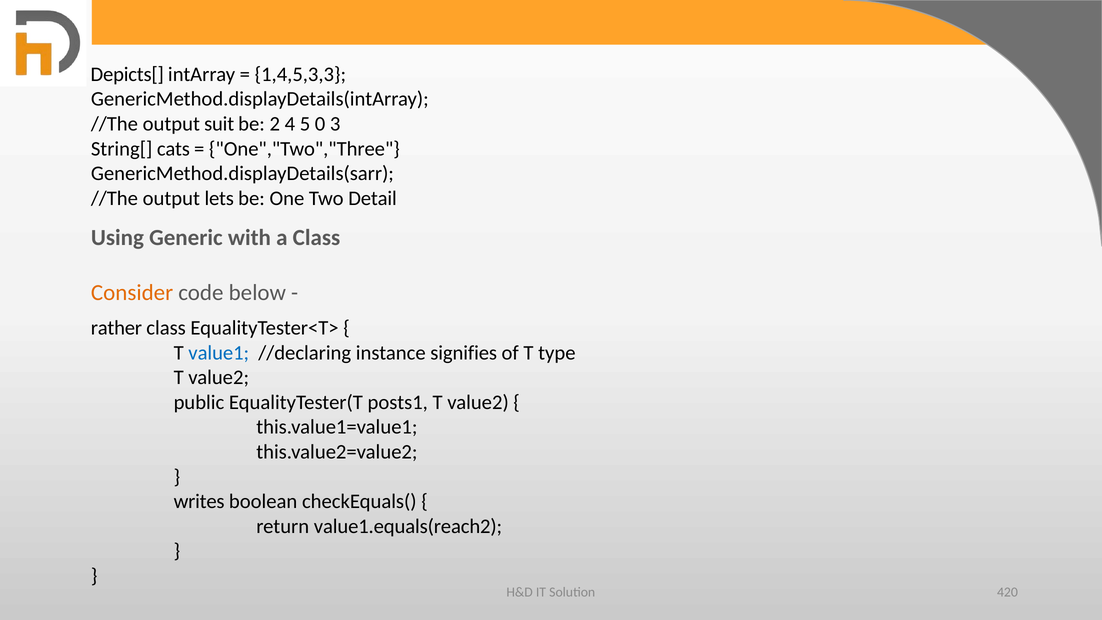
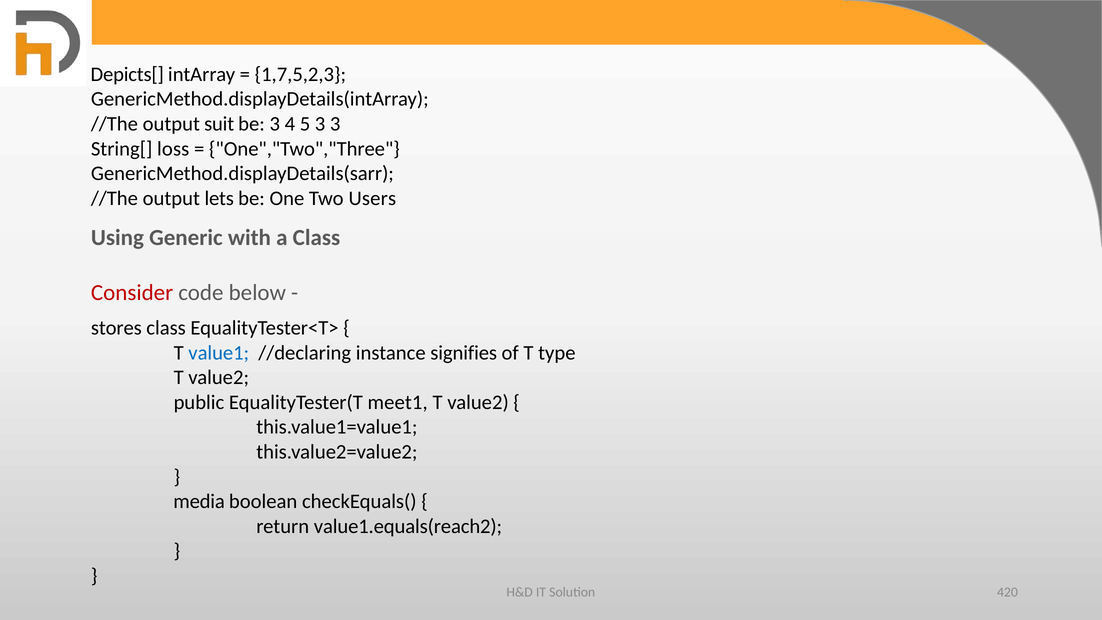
1,4,5,3,3: 1,4,5,3,3 -> 1,7,5,2,3 (300, 74)
be 2: 2 -> 3 (275, 124)
5 0: 0 -> 3 (320, 124)
cats: cats -> loss (173, 149)
Detail: Detail -> Users (372, 198)
Consider colour: orange -> red (132, 293)
rather: rather -> stores (116, 328)
posts1: posts1 -> meet1 (398, 402)
writes: writes -> media (199, 501)
